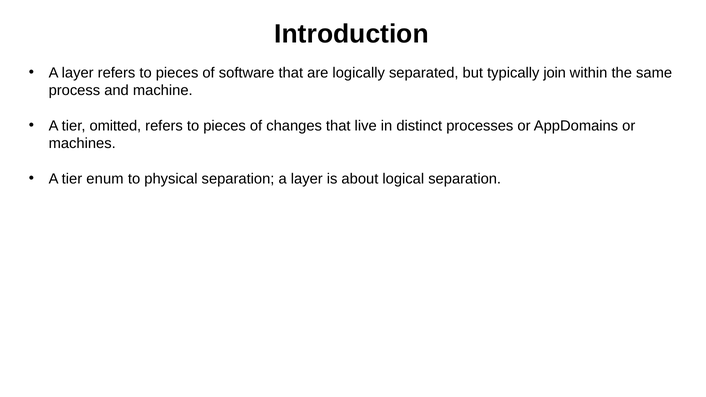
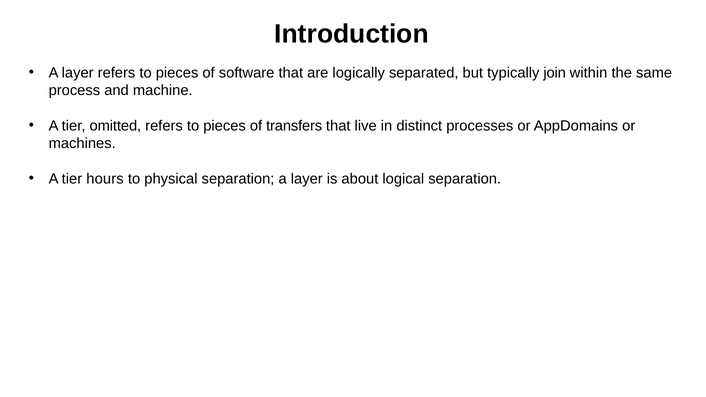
changes: changes -> transfers (294, 126)
enum: enum -> hours (105, 179)
